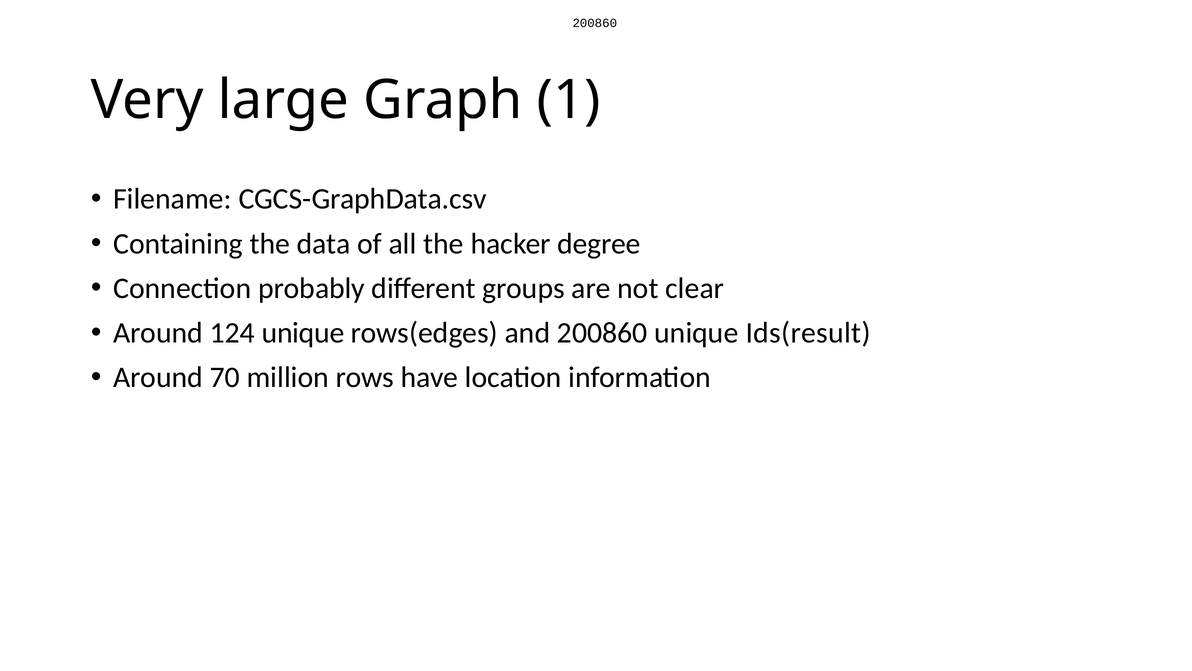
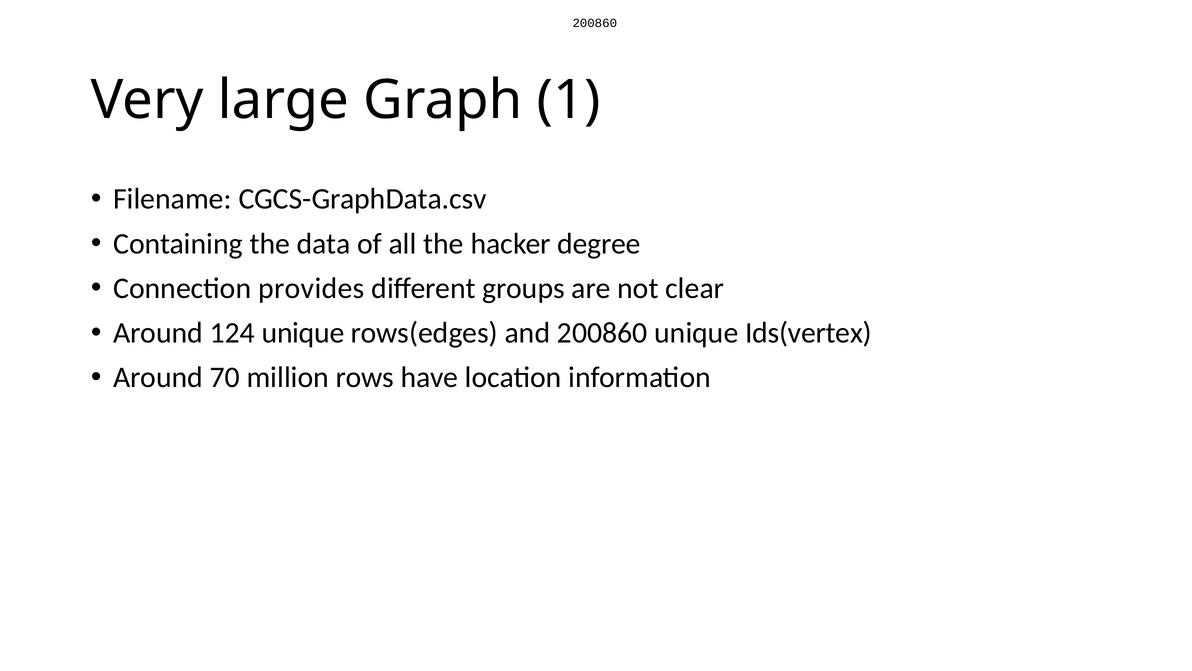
probably: probably -> provides (311, 288)
Ids(result: Ids(result -> Ids(vertex (808, 333)
